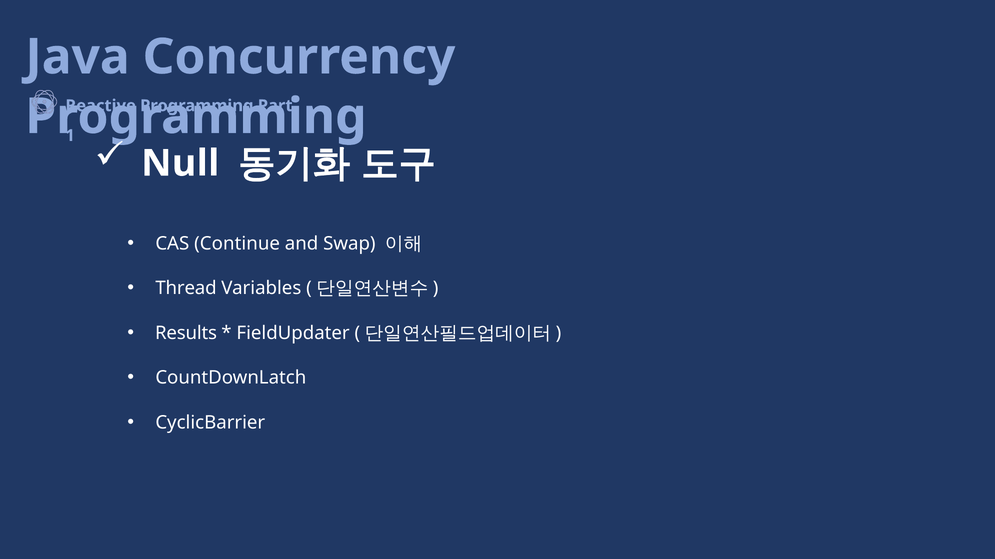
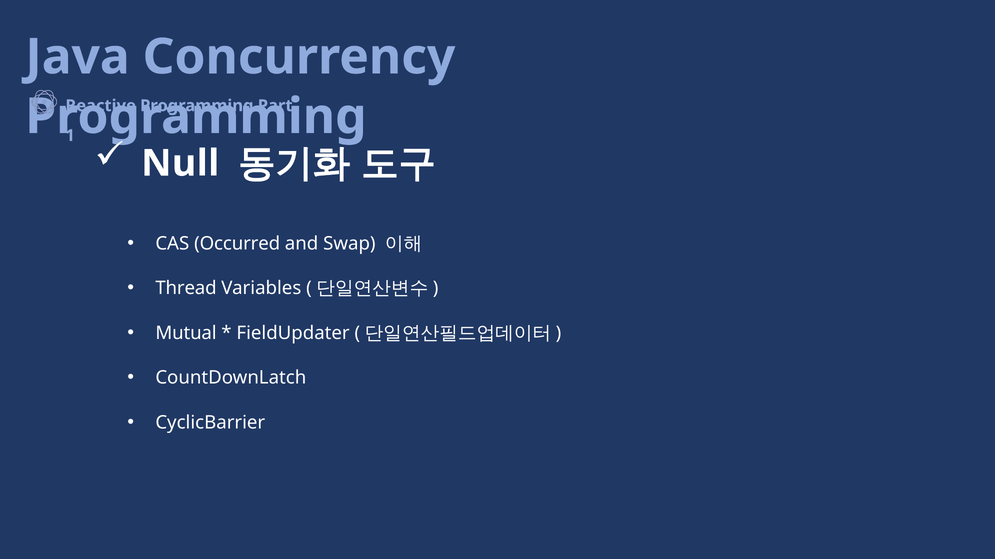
Continue: Continue -> Occurred (237, 244)
Results: Results -> Mutual (186, 333)
